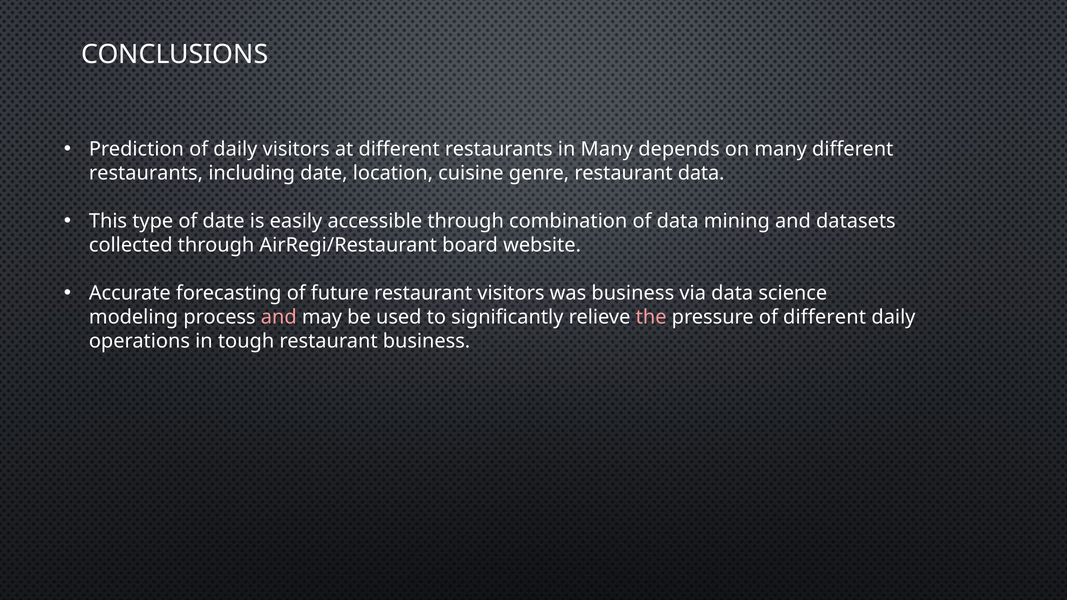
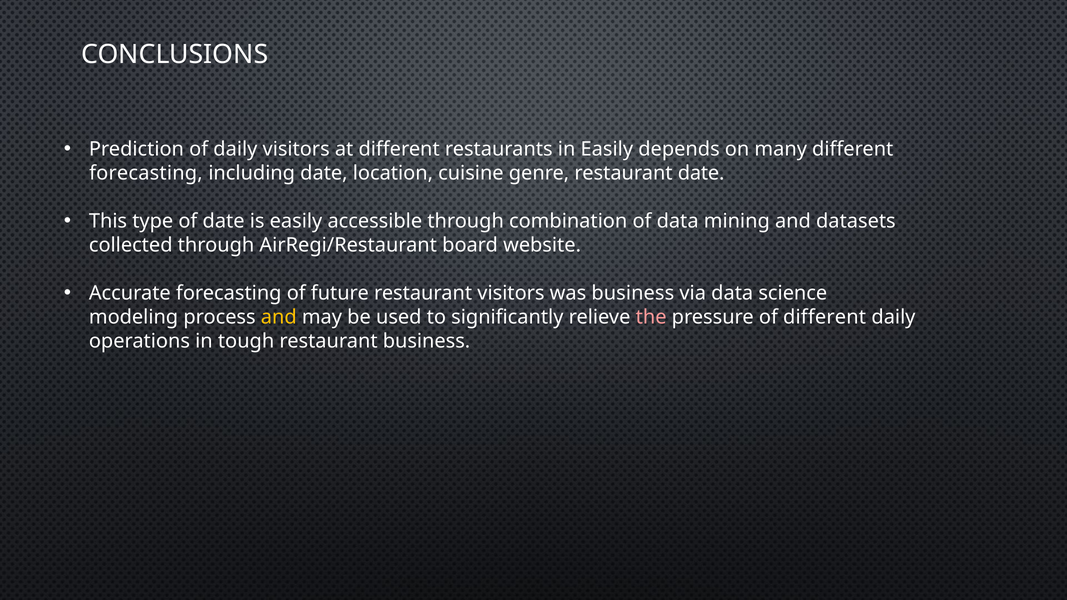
in Many: Many -> Easily (607, 149)
restaurants: restaurants -> forecasting (146, 173)
restaurant data: data -> date (701, 173)
and colour: pink -> yellow (279, 317)
